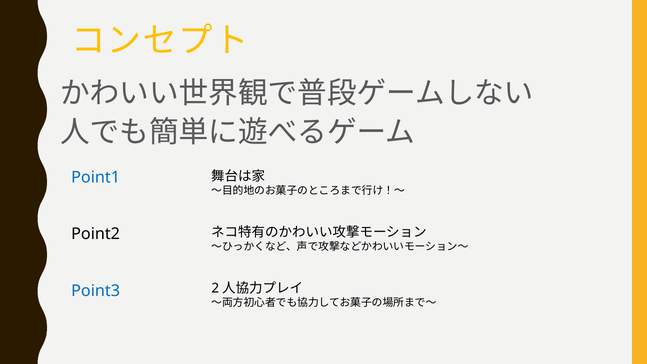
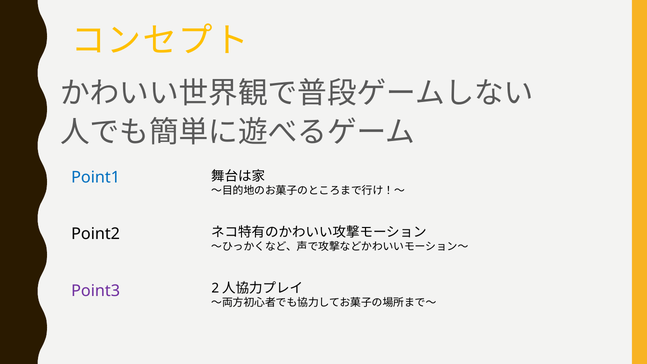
Point3 colour: blue -> purple (96, 291)
